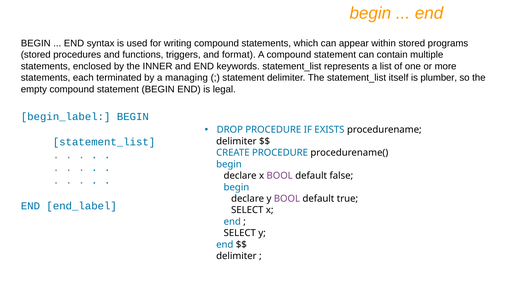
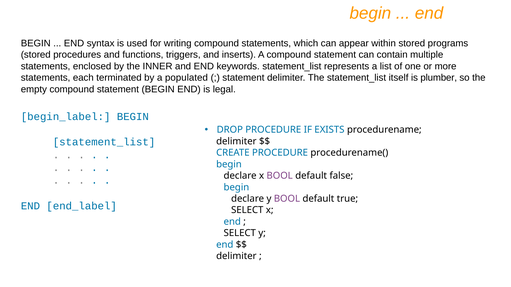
format: format -> inserts (239, 55)
managing: managing -> populated (186, 78)
